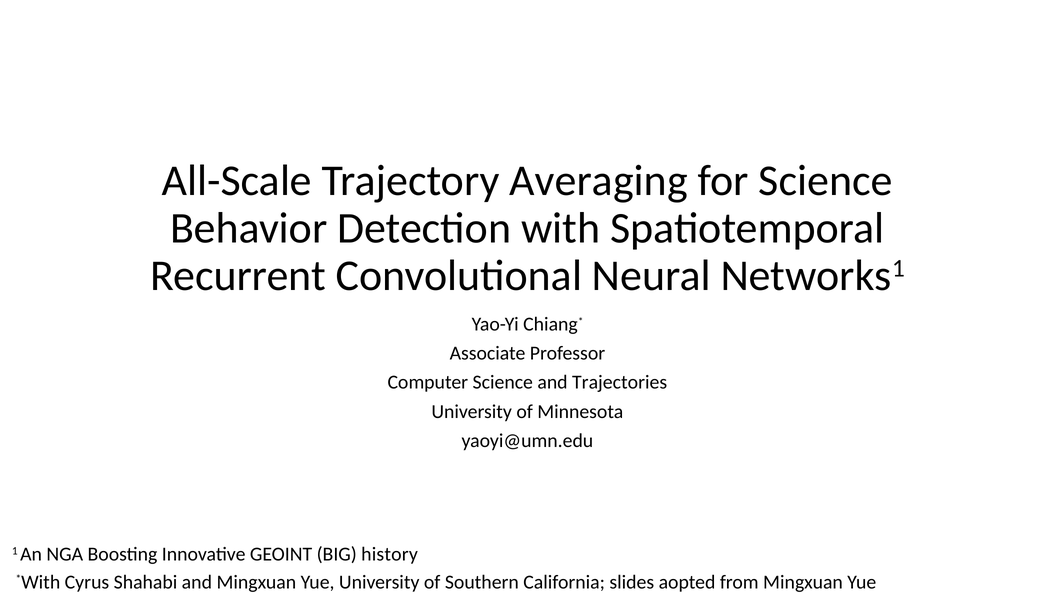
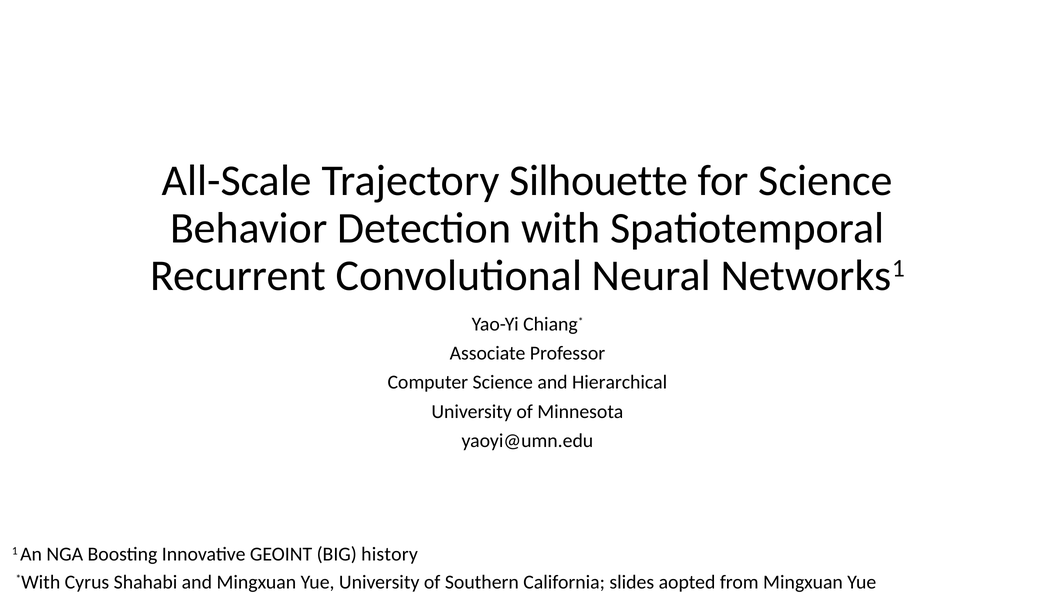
Averaging: Averaging -> Silhouette (599, 181)
Trajectories: Trajectories -> Hierarchical (620, 383)
